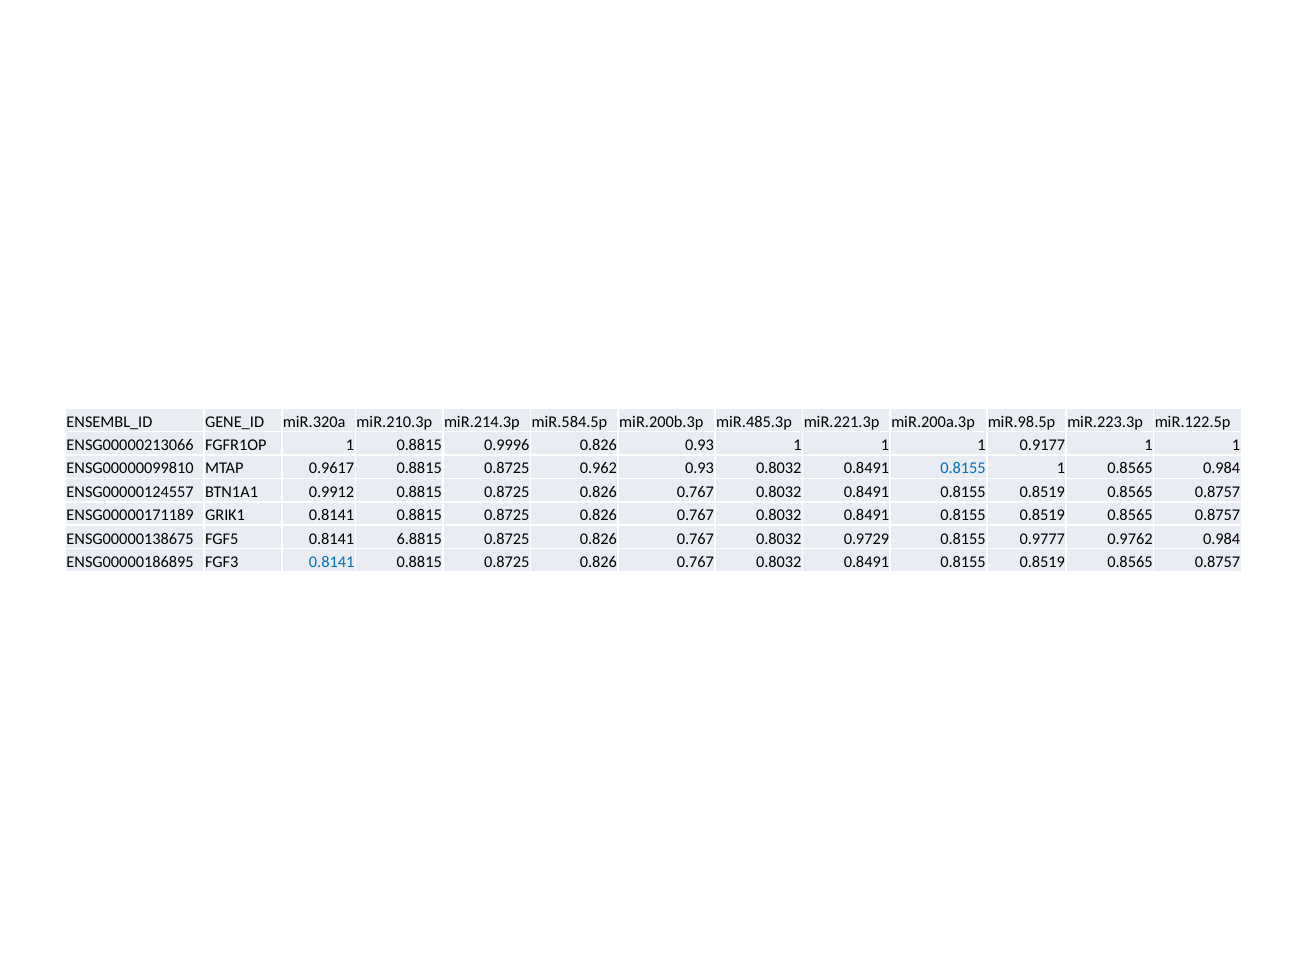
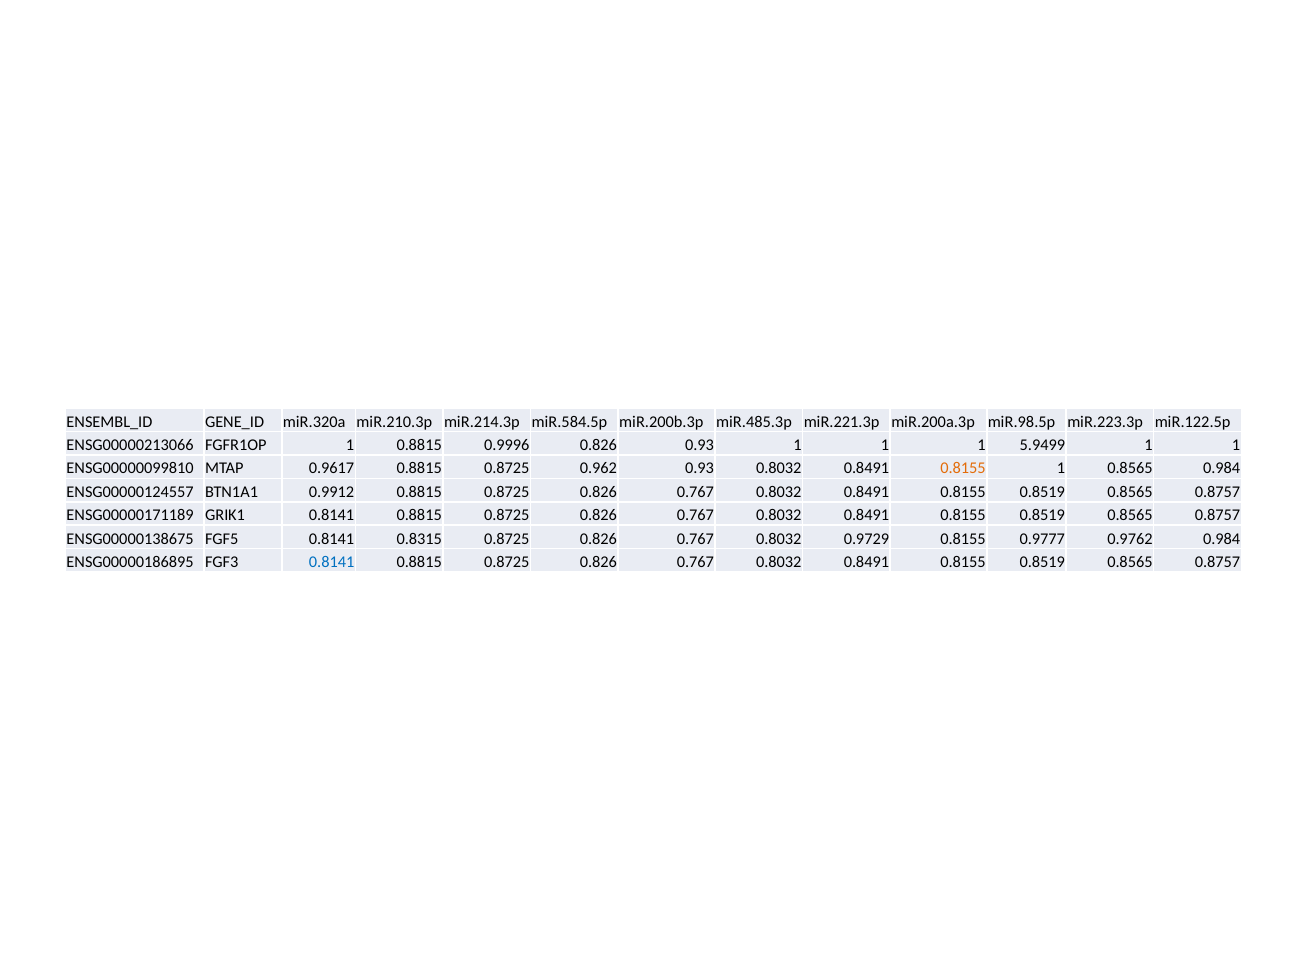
0.9177: 0.9177 -> 5.9499 (1042, 445)
0.8155 colour: blue -> orange (963, 469)
6.8815: 6.8815 -> 0.8315 (419, 539)
